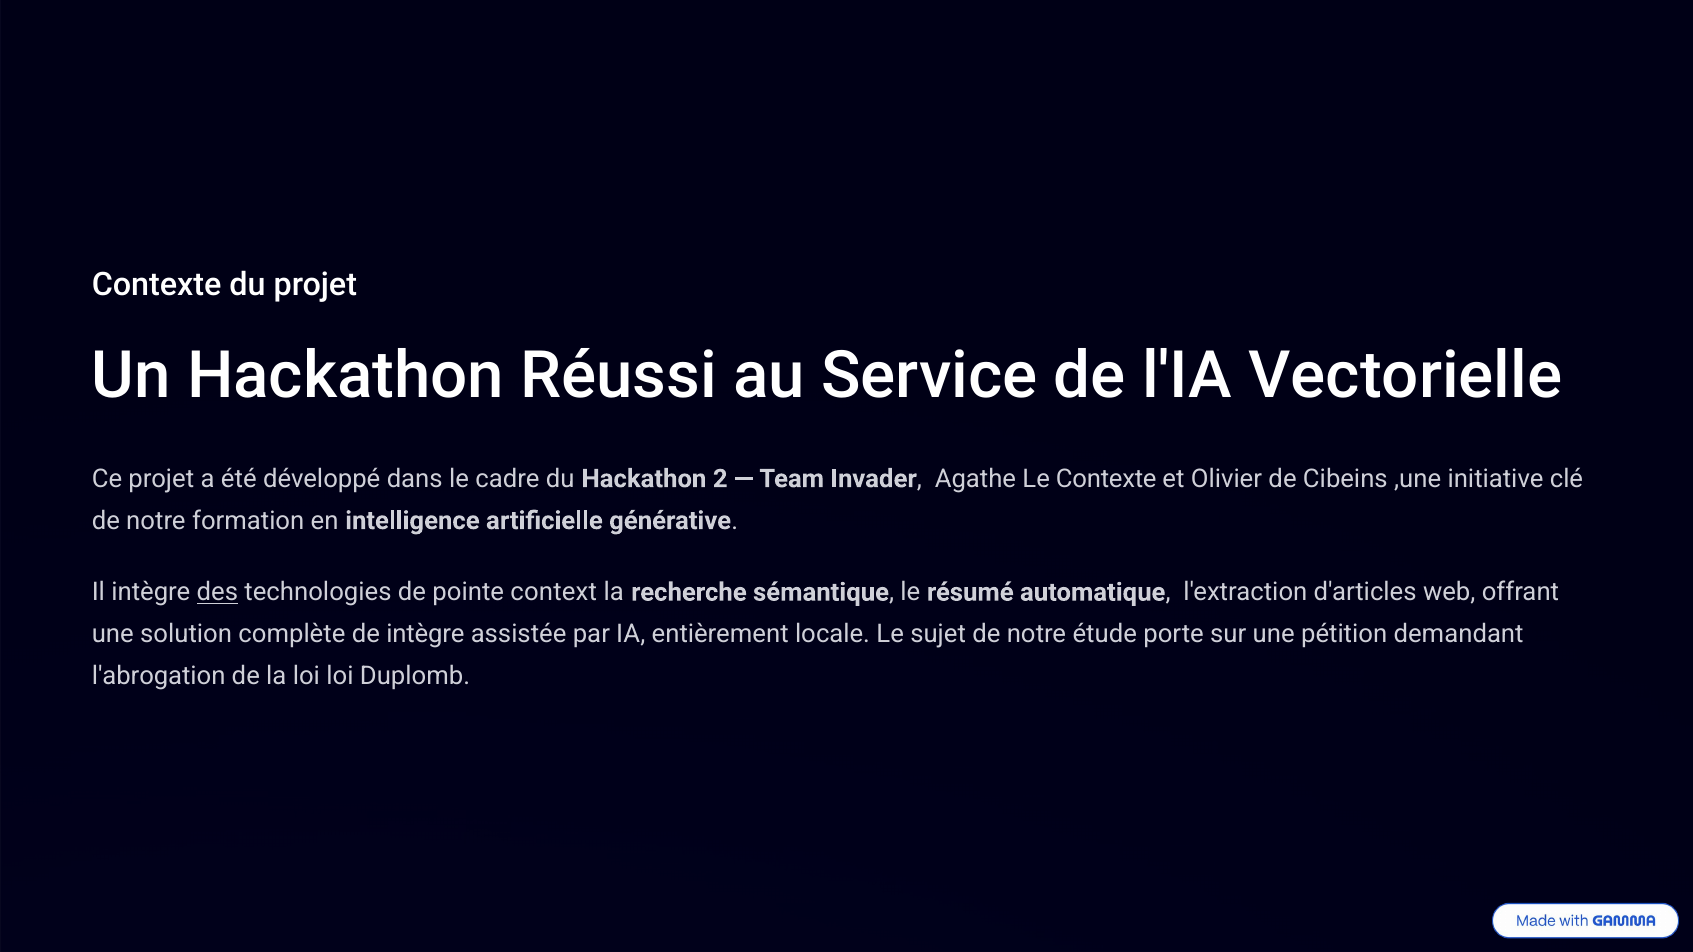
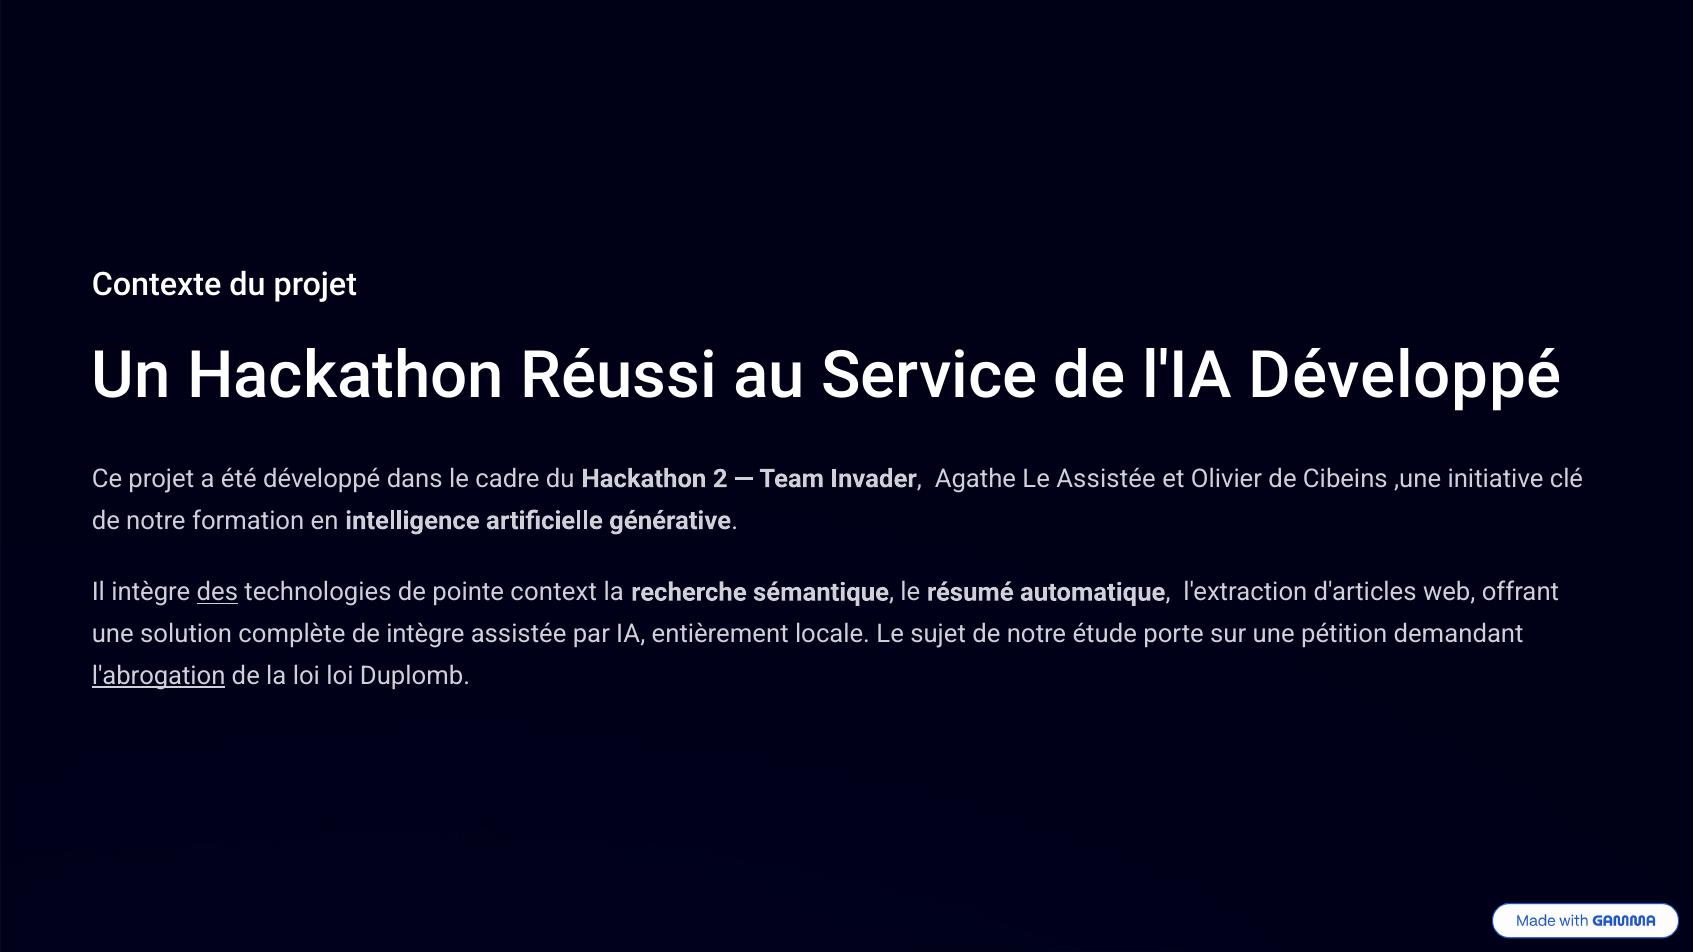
l'IA Vectorielle: Vectorielle -> Développé (1405, 376)
Le Contexte: Contexte -> Assistée (1106, 479)
l'abrogation underline: none -> present (159, 676)
